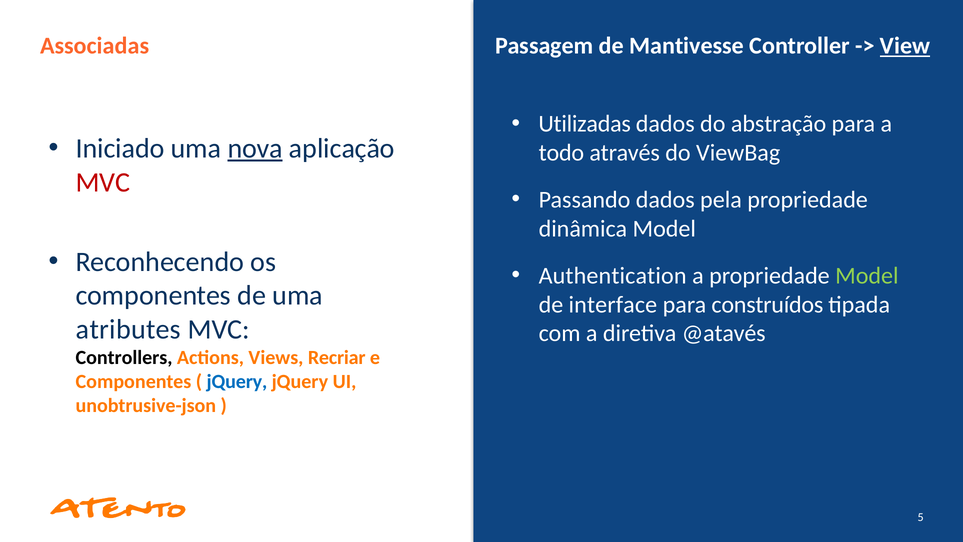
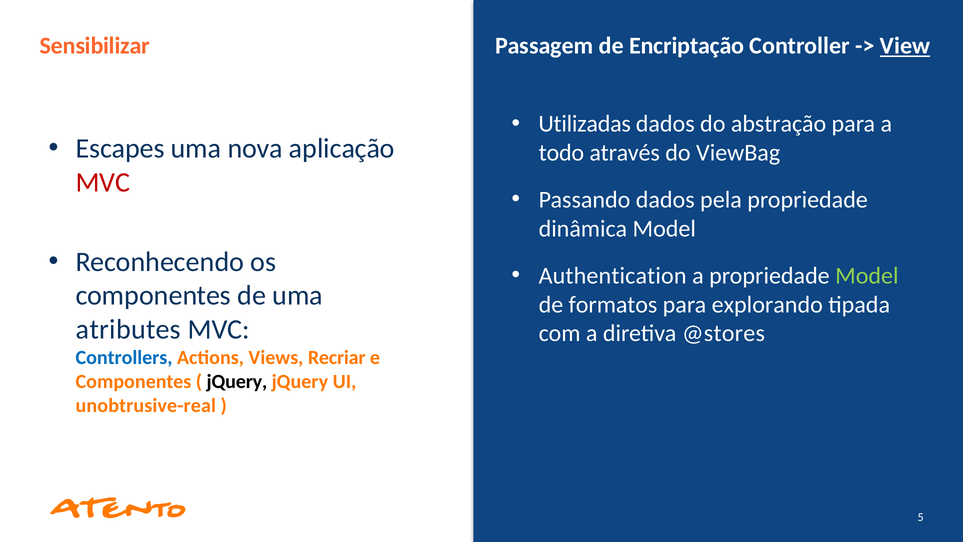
Associadas: Associadas -> Sensibilizar (95, 46)
Mantivesse: Mantivesse -> Encriptação (687, 46)
Iniciado: Iniciado -> Escapes (120, 148)
nova underline: present -> none (255, 148)
interface: interface -> formatos (613, 304)
construídos: construídos -> explorando (767, 304)
@atavés: @atavés -> @stores (724, 333)
Controllers colour: black -> blue (124, 357)
jQuery colour: blue -> black (237, 382)
unobtrusive-json: unobtrusive-json -> unobtrusive-real (146, 406)
